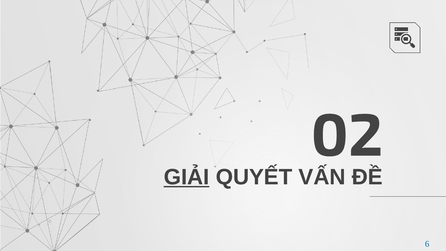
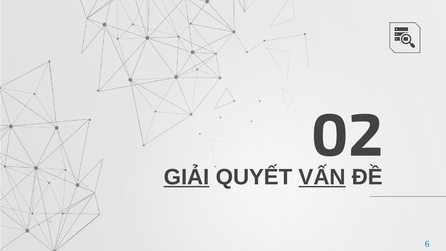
VẤN underline: none -> present (322, 177)
